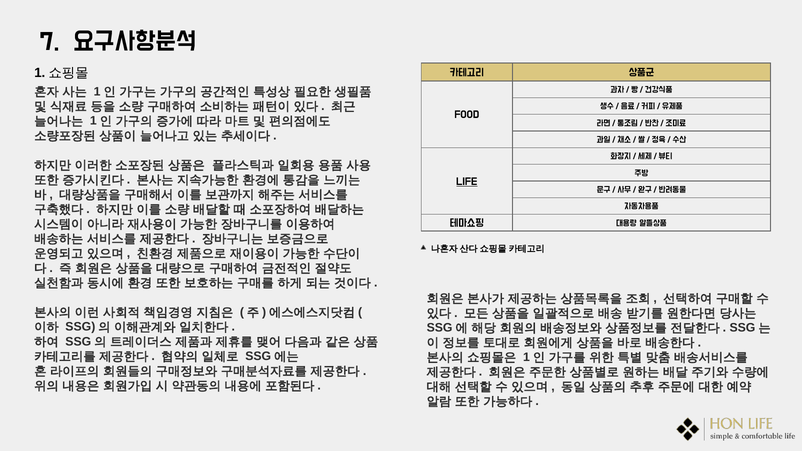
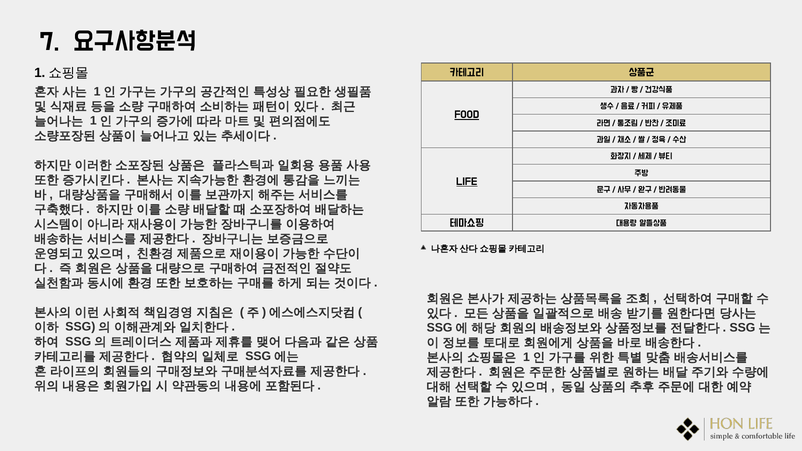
FOOD underline: none -> present (467, 115)
